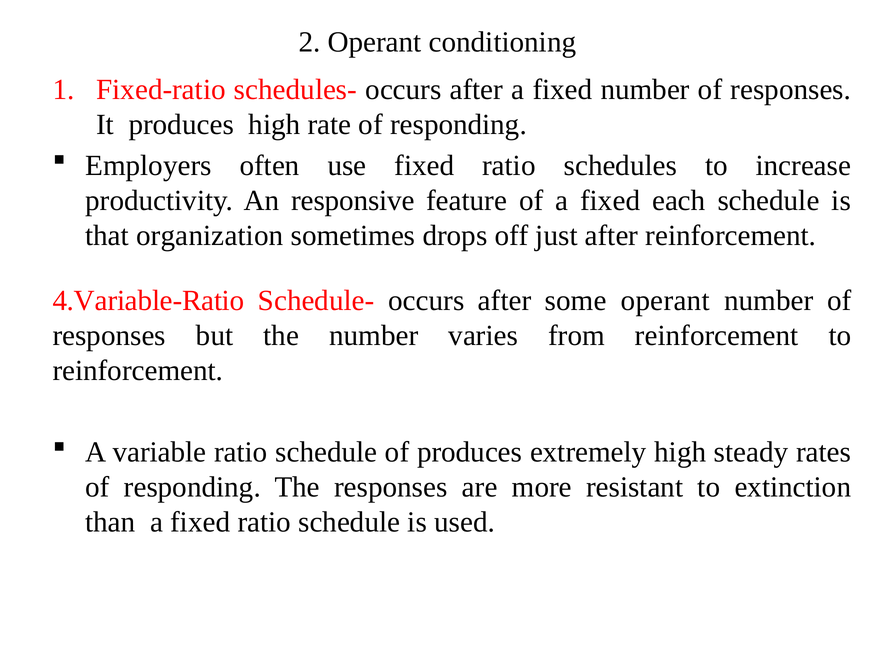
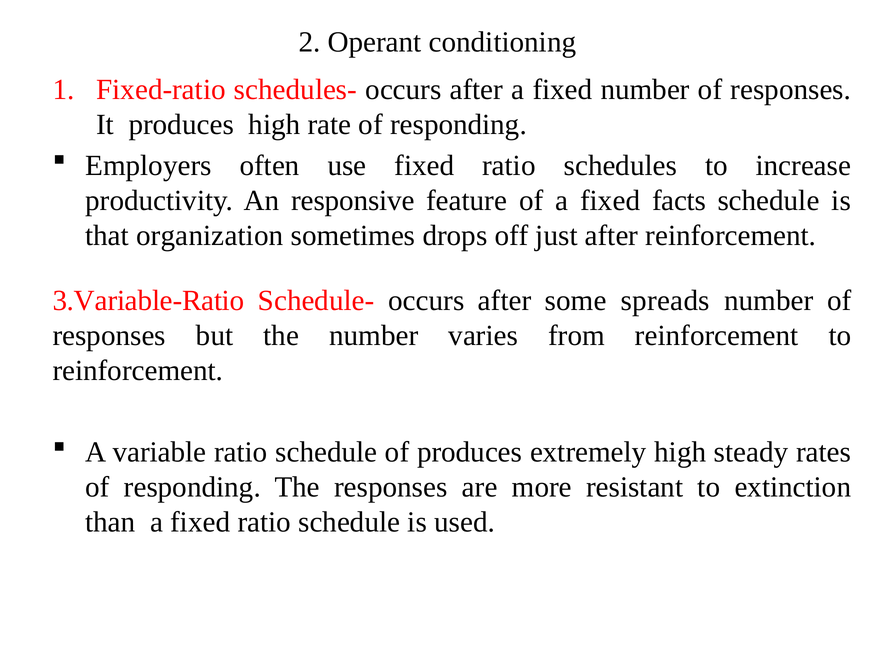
each: each -> facts (679, 200)
4.Variable-Ratio: 4.Variable-Ratio -> 3.Variable-Ratio (148, 300)
some operant: operant -> spreads (665, 300)
